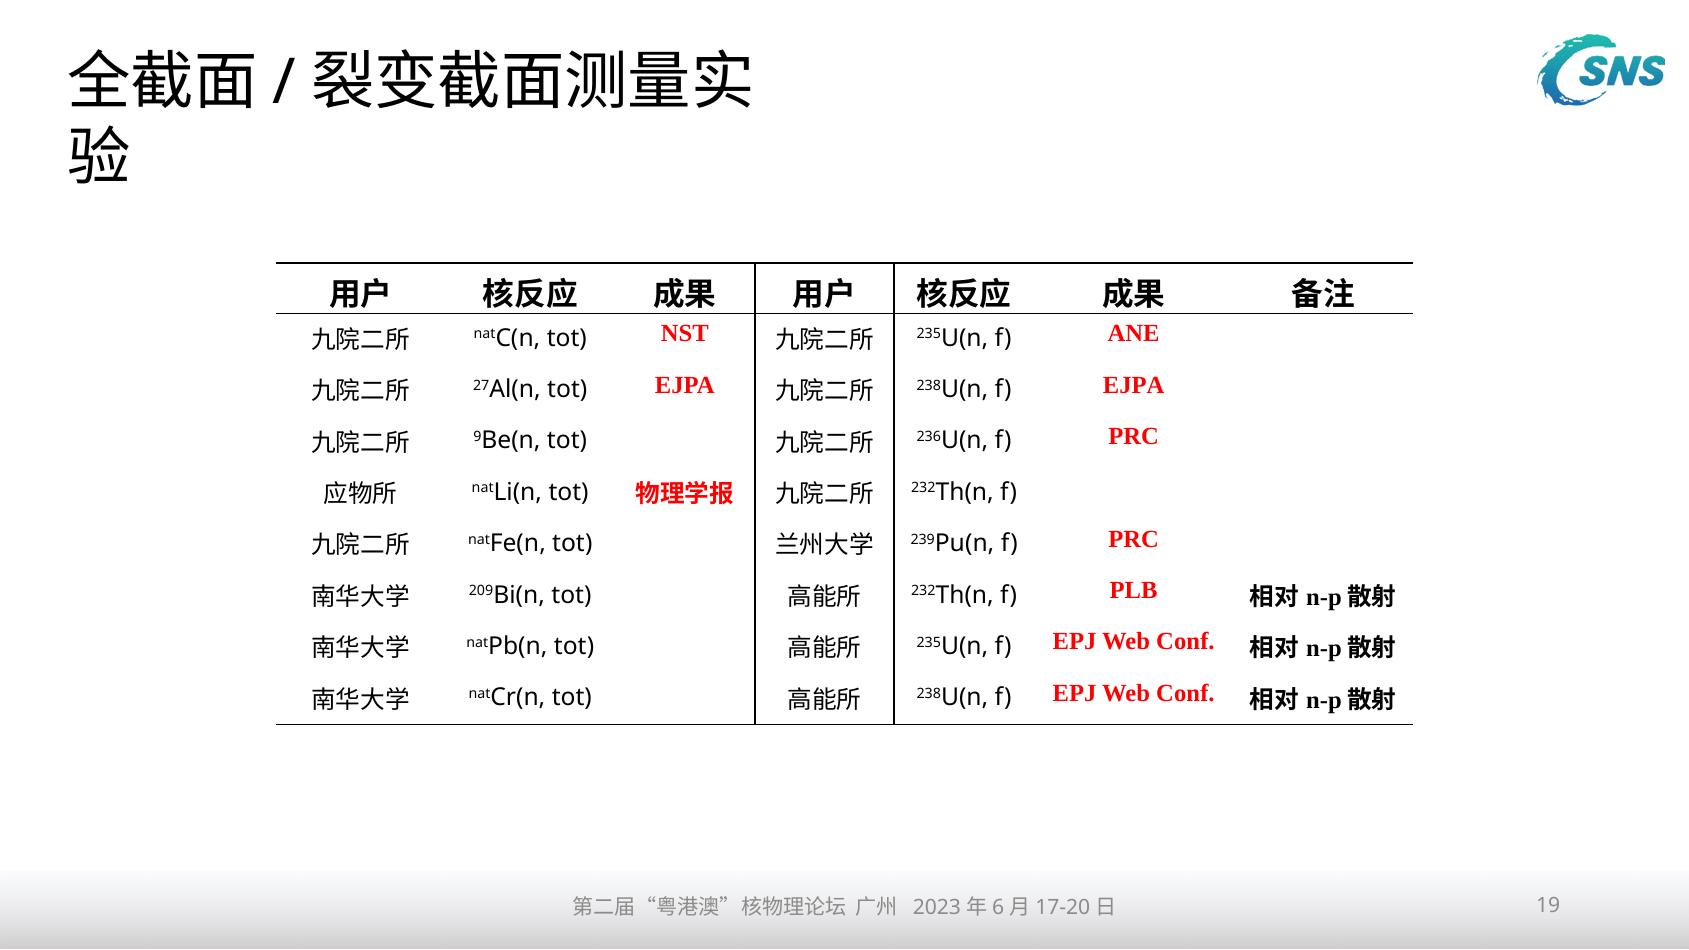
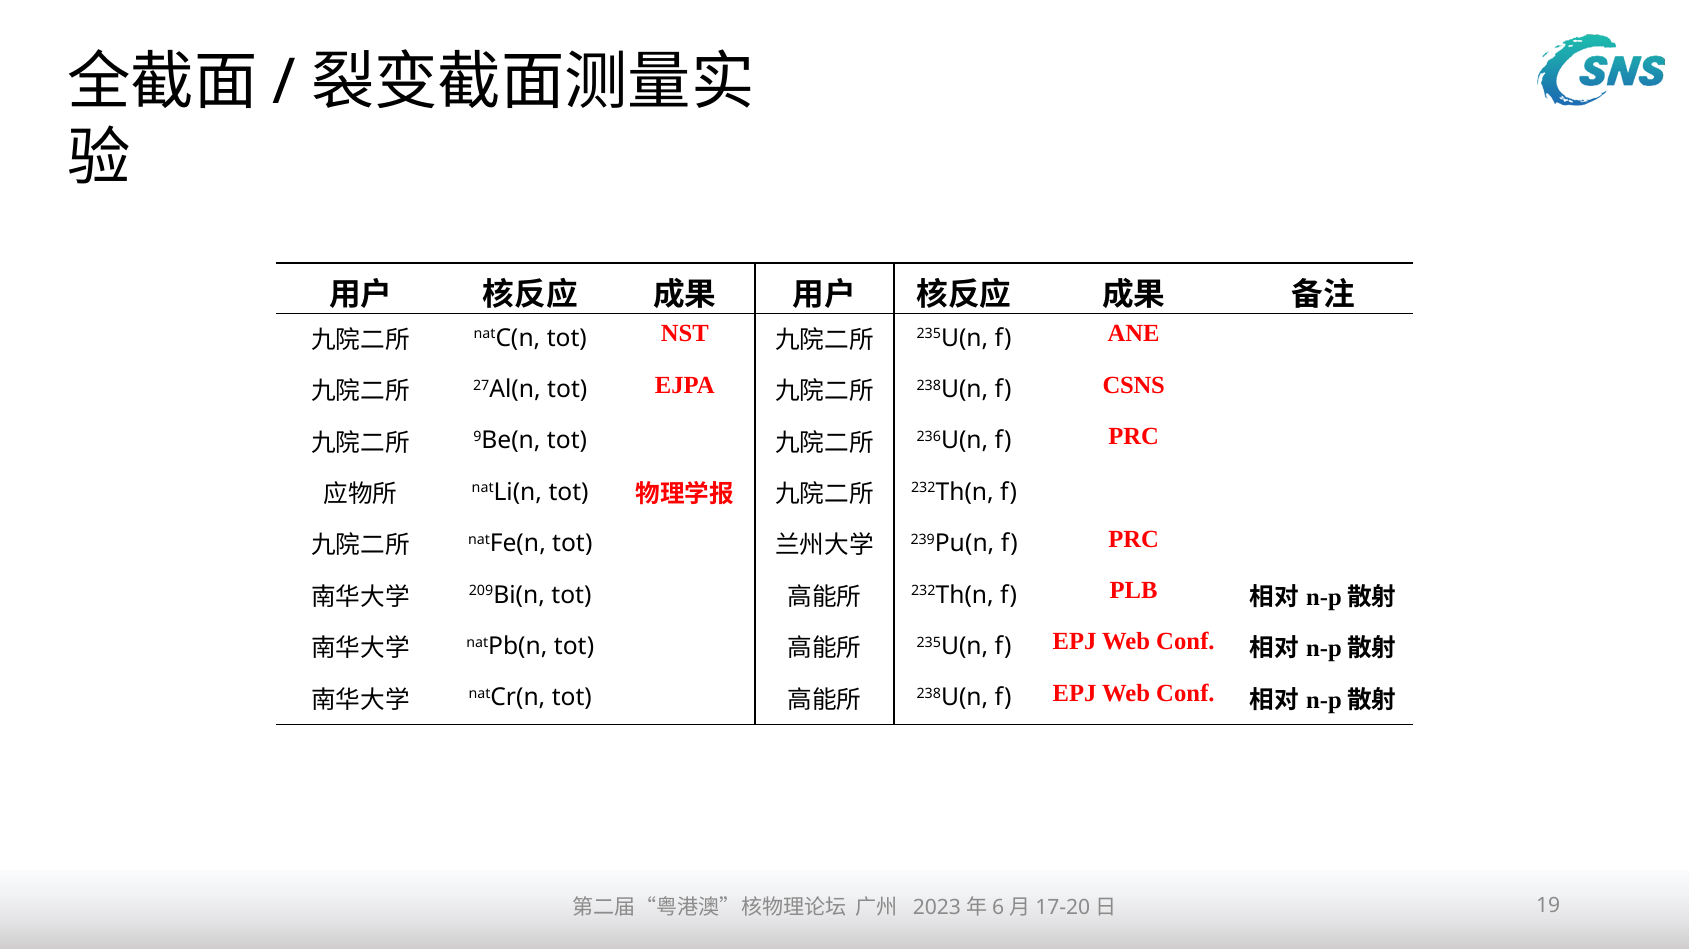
f EJPA: EJPA -> CSNS (1134, 385)
